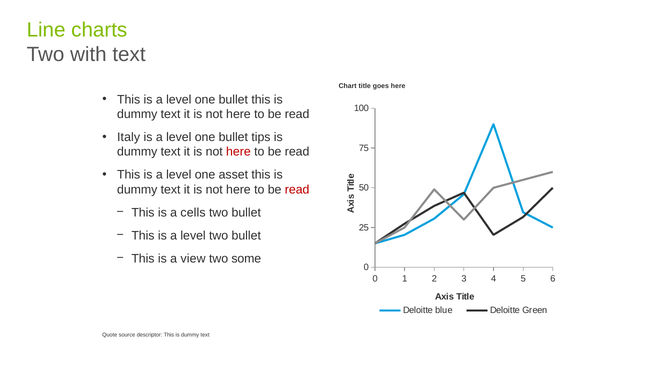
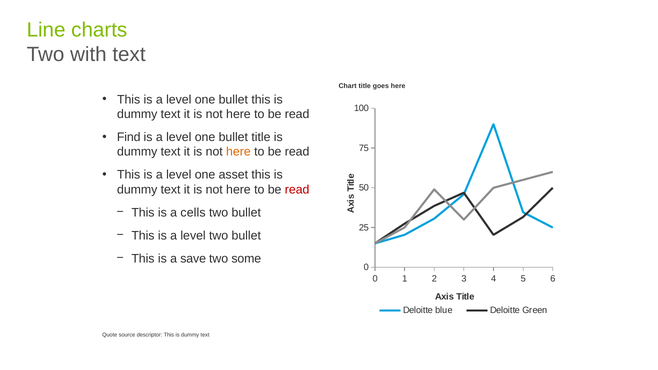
Italy: Italy -> Find (129, 137)
bullet tips: tips -> title (261, 137)
here colour: red -> orange (238, 152)
view: view -> save (193, 259)
